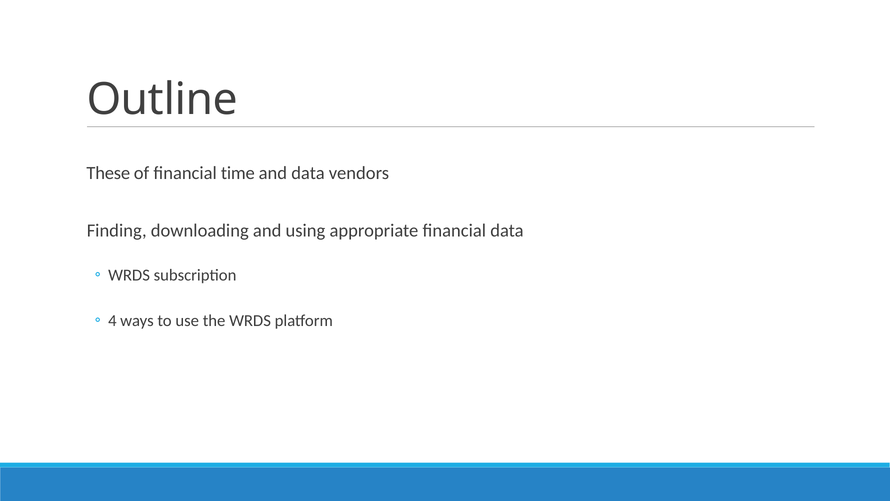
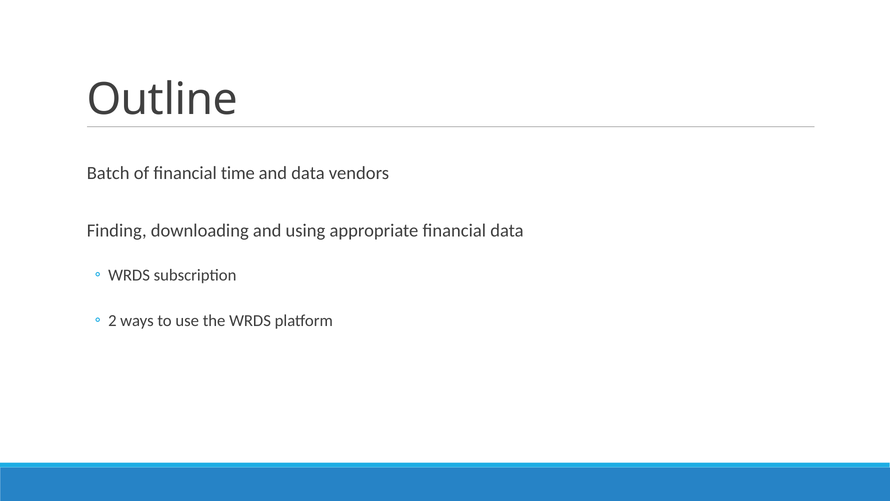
These: These -> Batch (108, 173)
4: 4 -> 2 (112, 321)
